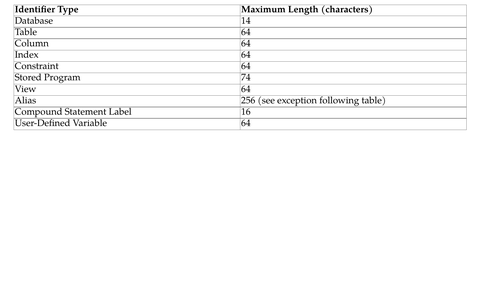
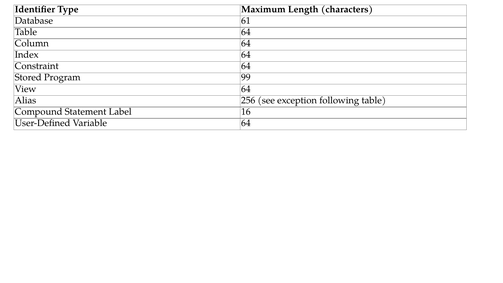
14: 14 -> 61 (246, 21)
74: 74 -> 99 (246, 77)
